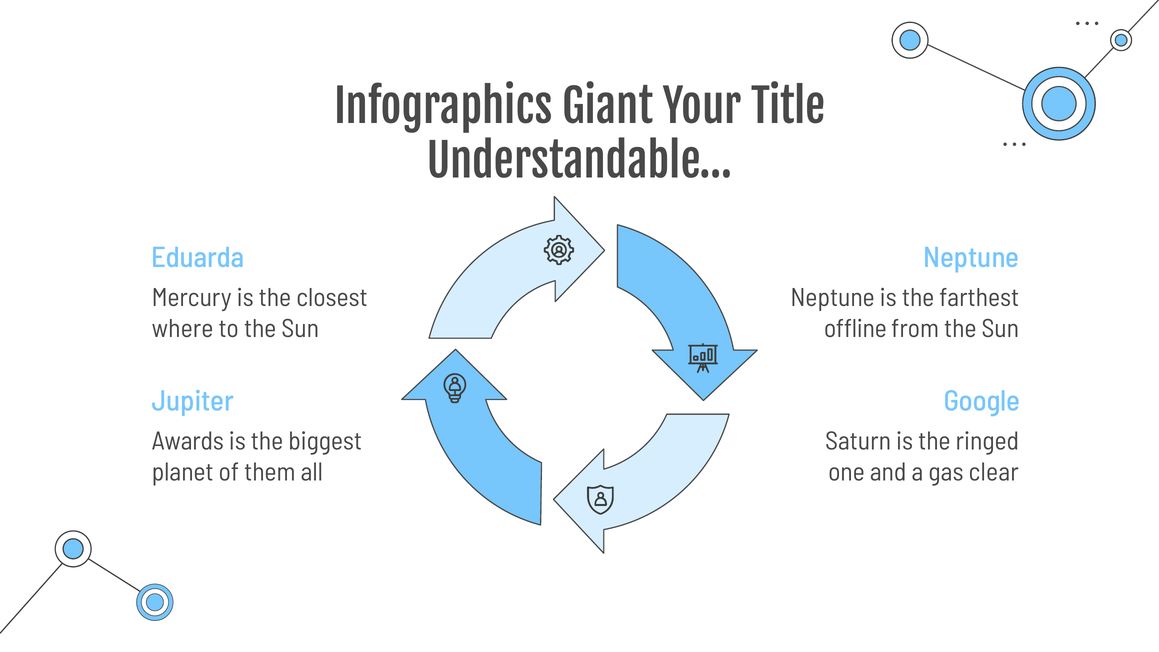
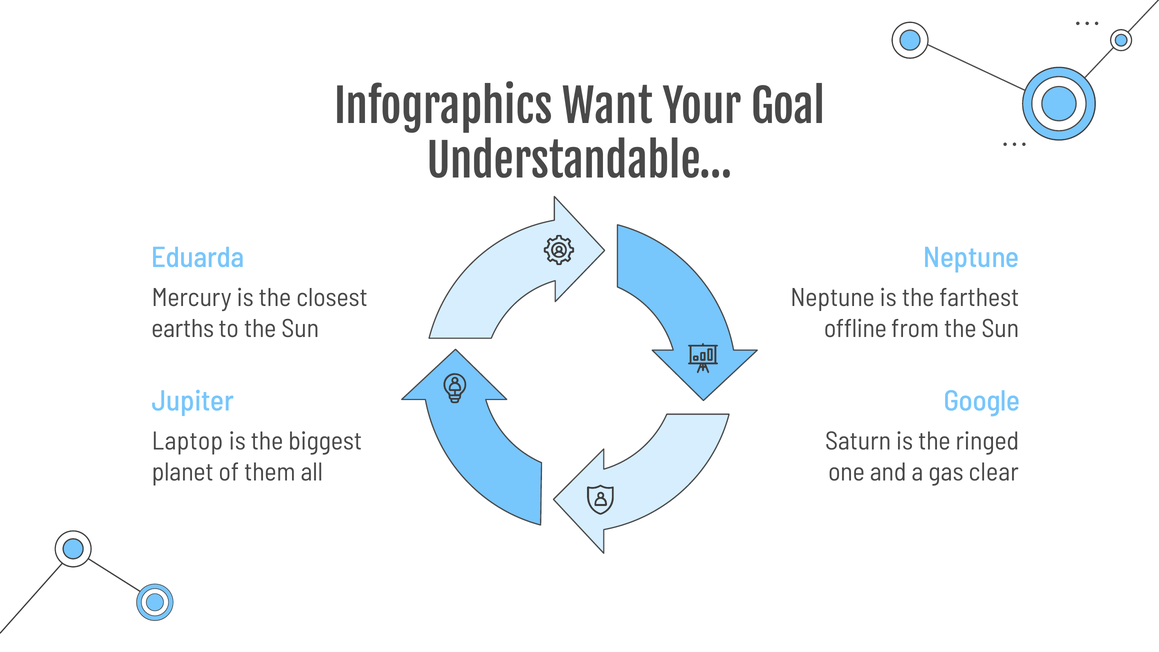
Giant: Giant -> Want (607, 109)
Title: Title -> Goal (788, 109)
where: where -> earths (183, 329)
Awards: Awards -> Laptop (187, 441)
